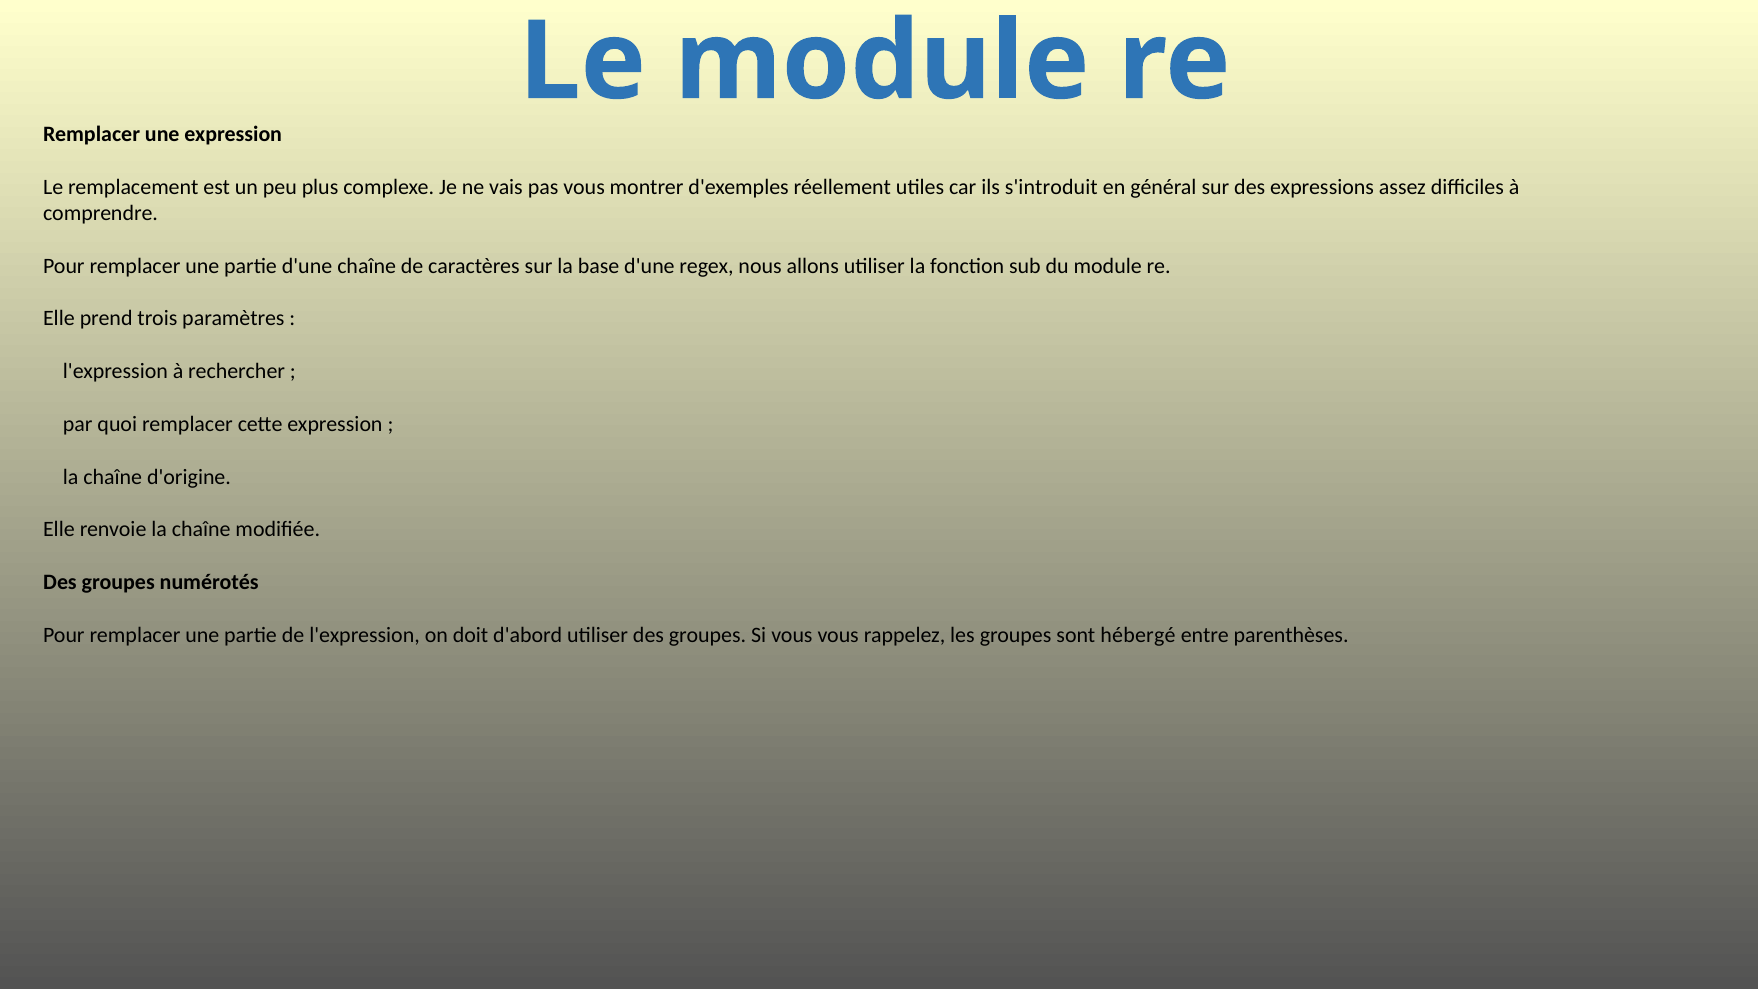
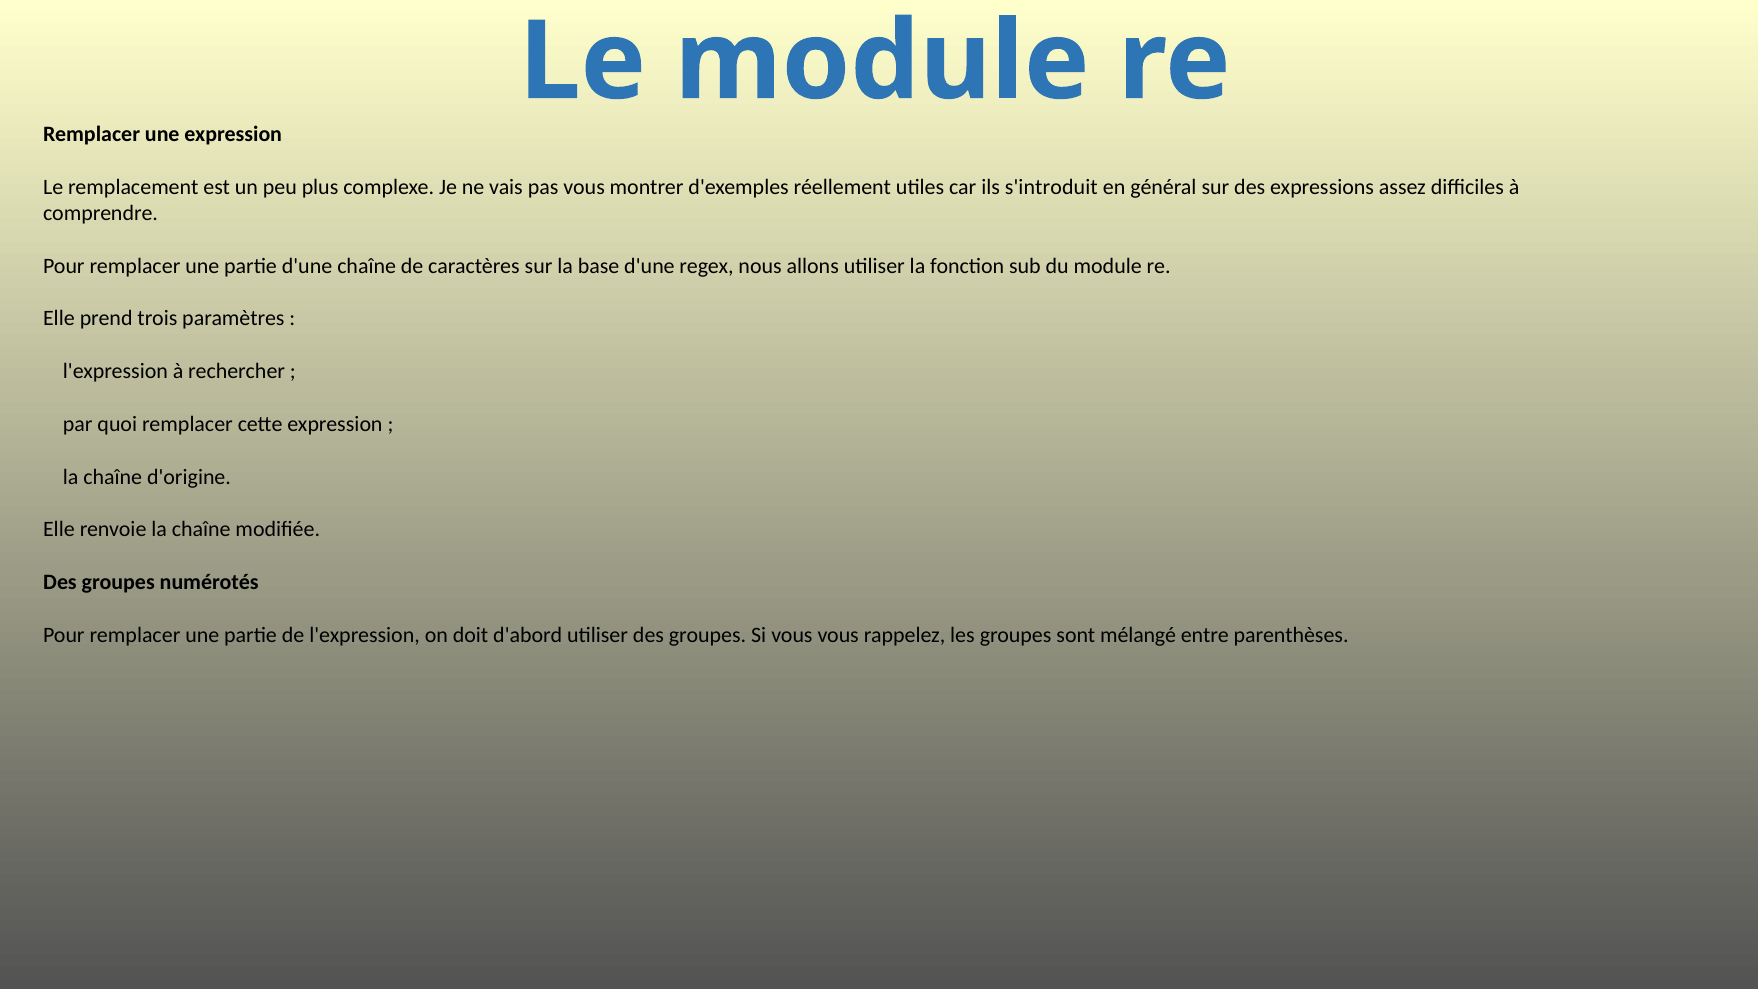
hébergé: hébergé -> mélangé (1138, 635)
